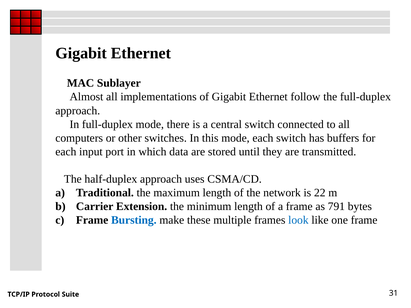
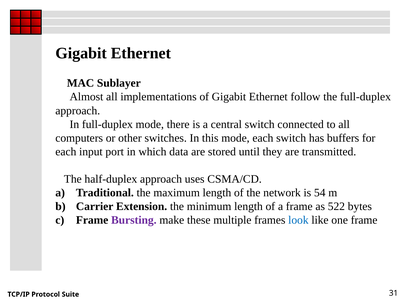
22: 22 -> 54 (320, 193)
791: 791 -> 522 (336, 207)
Bursting colour: blue -> purple (134, 220)
